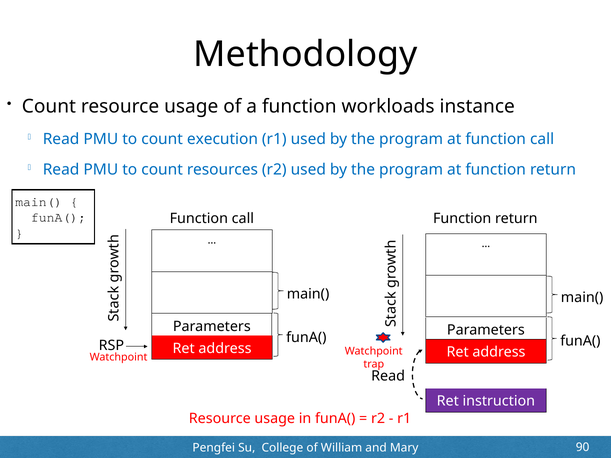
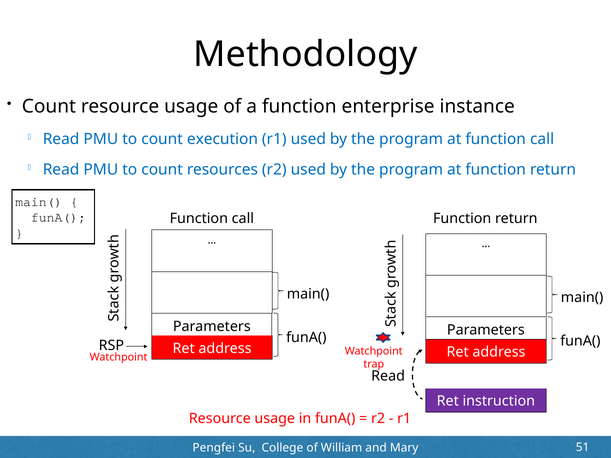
workloads: workloads -> enterprise (388, 107)
90: 90 -> 51 (583, 447)
